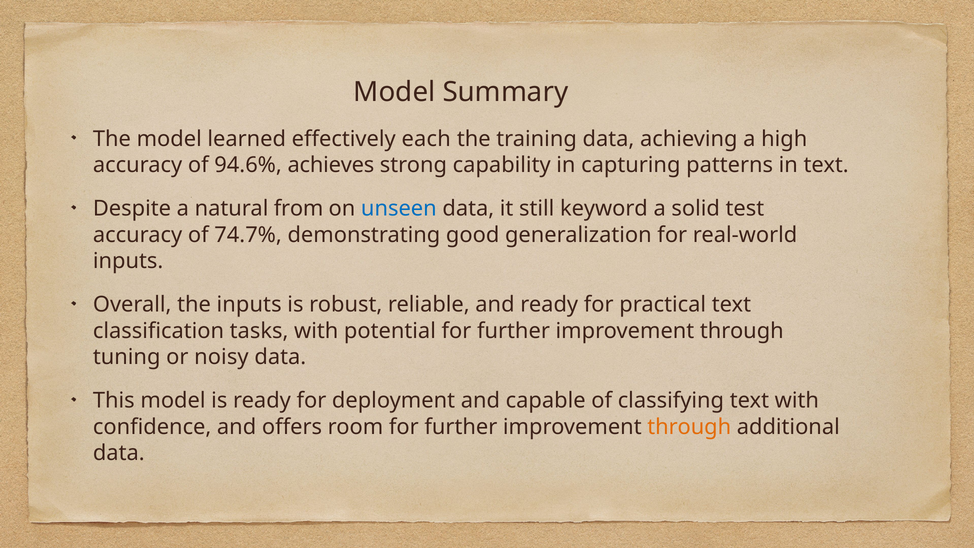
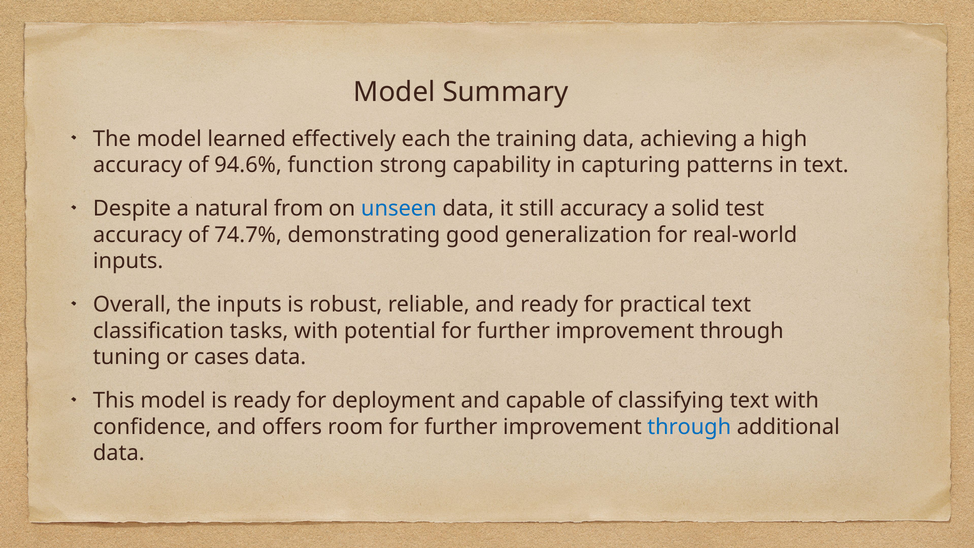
achieves: achieves -> function (331, 165)
still keyword: keyword -> accuracy (604, 209)
noisy: noisy -> cases (222, 357)
through colour: orange -> blue (689, 427)
